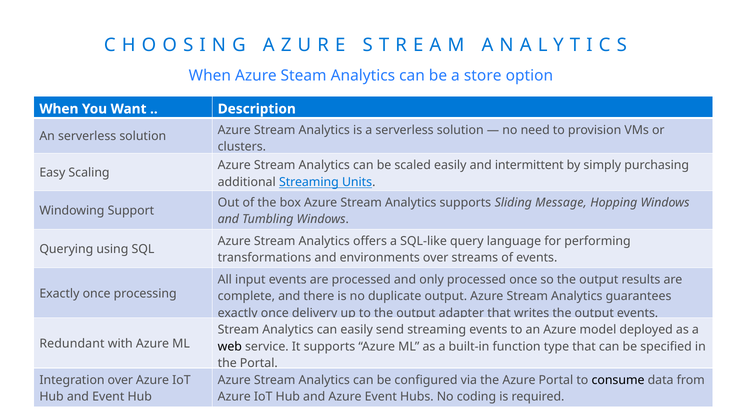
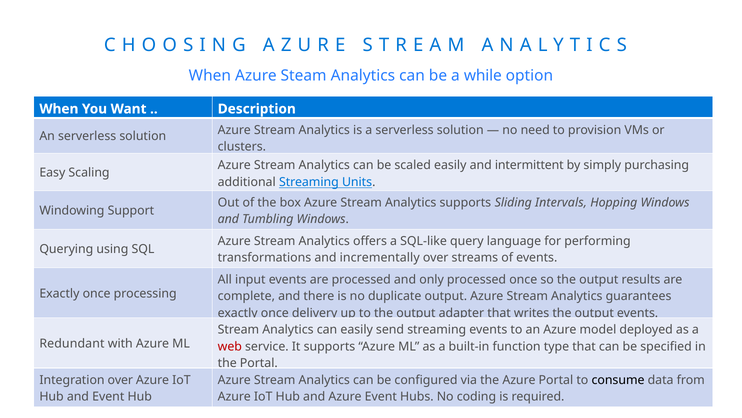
store: store -> while (483, 76)
Message: Message -> Intervals (561, 202)
environments: environments -> incrementally (380, 257)
web colour: black -> red (230, 346)
